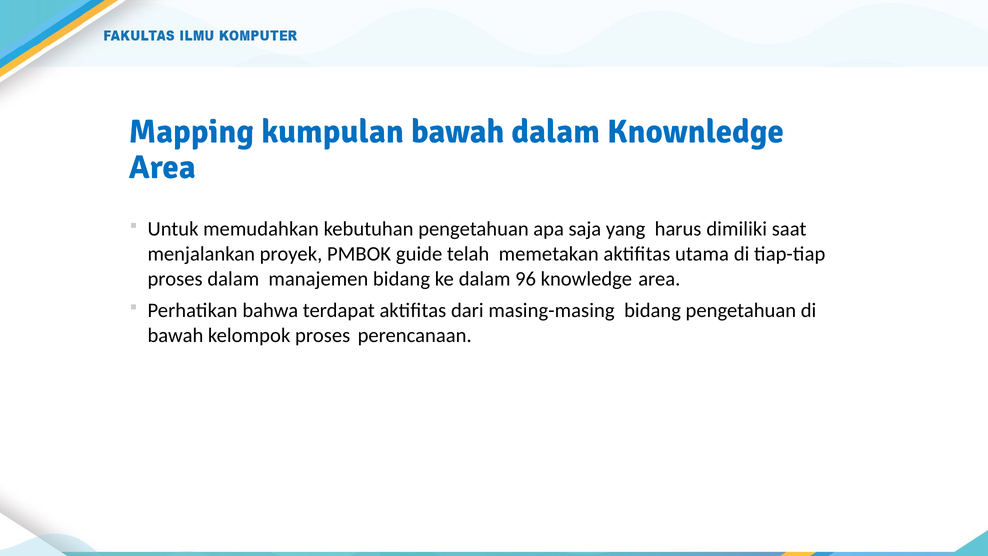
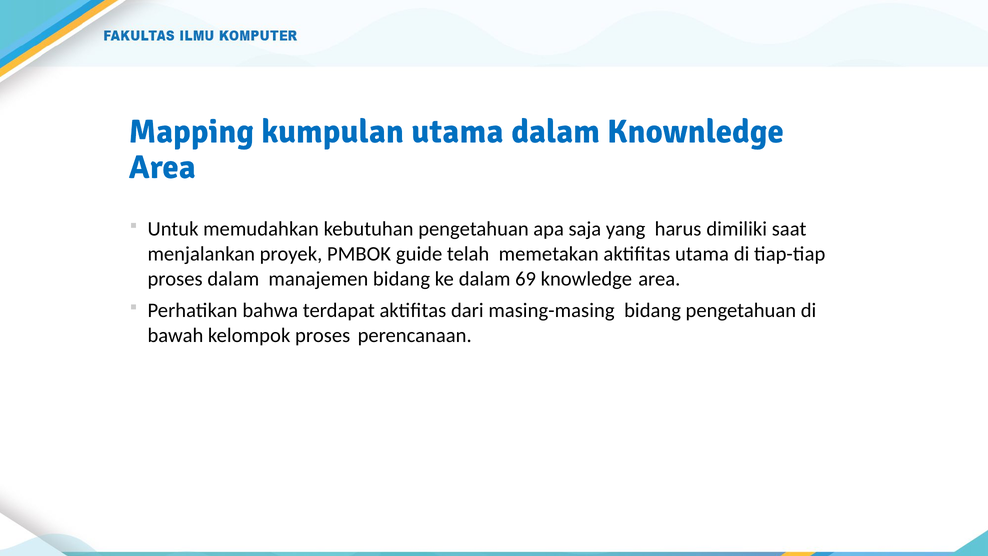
kumpulan bawah: bawah -> utama (457, 131)
96: 96 -> 69 (526, 279)
